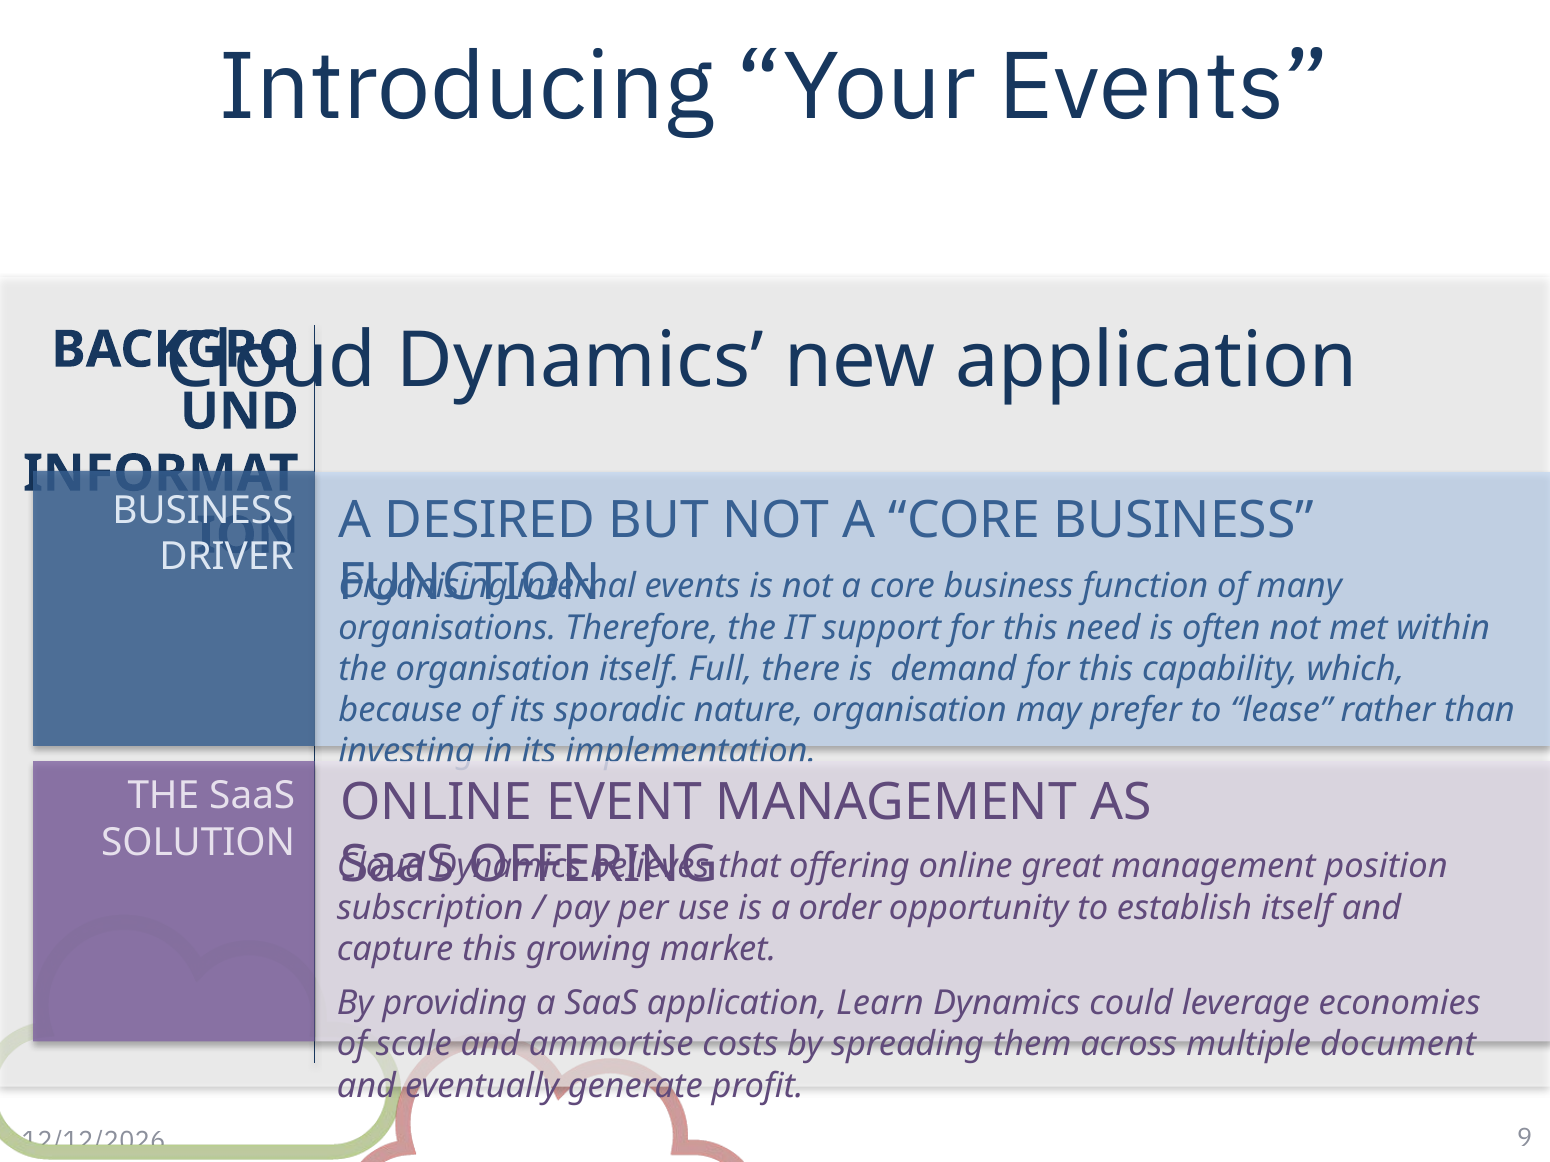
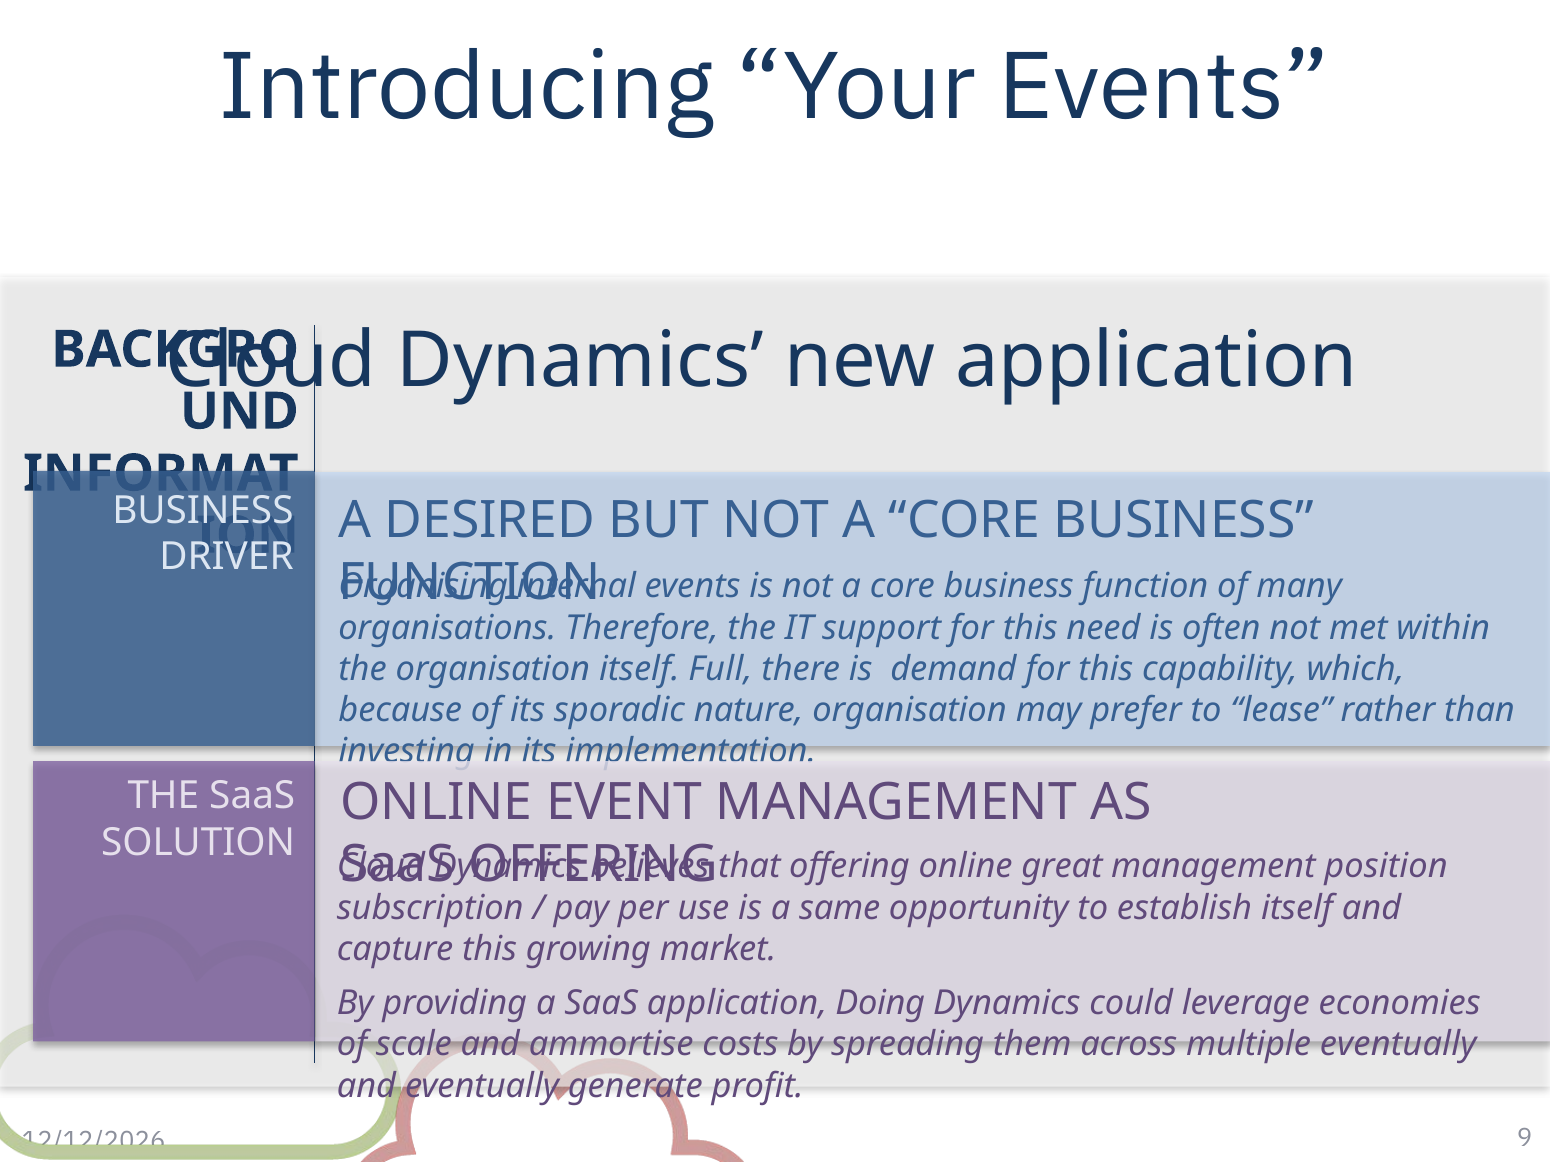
order: order -> same (840, 908)
Learn: Learn -> Doing (880, 1004)
multiple document: document -> eventually (1398, 1045)
